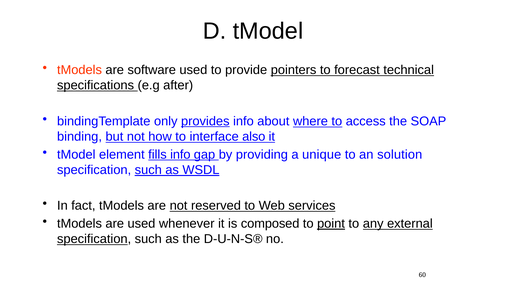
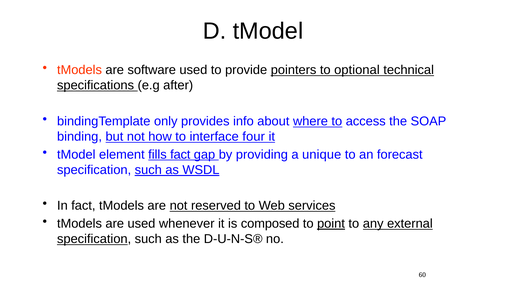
forecast: forecast -> optional (357, 70)
provides underline: present -> none (205, 121)
also: also -> four (254, 137)
fills info: info -> fact (180, 155)
solution: solution -> forecast (400, 155)
